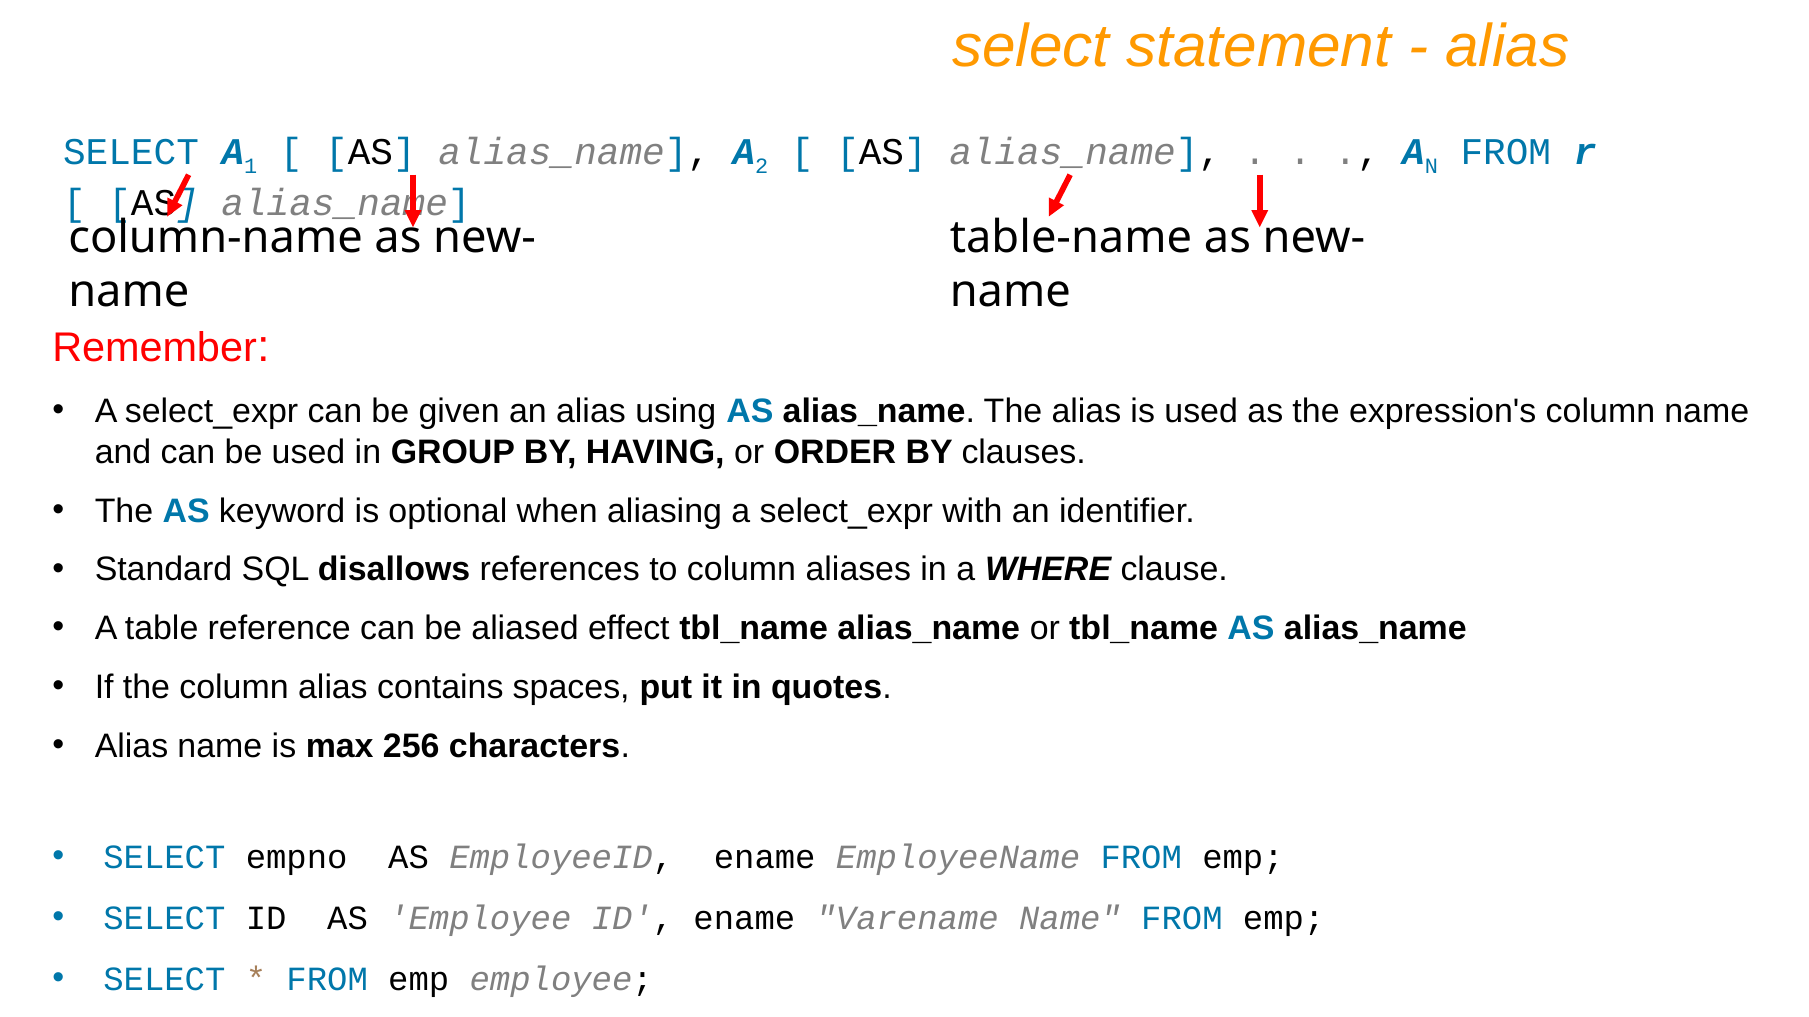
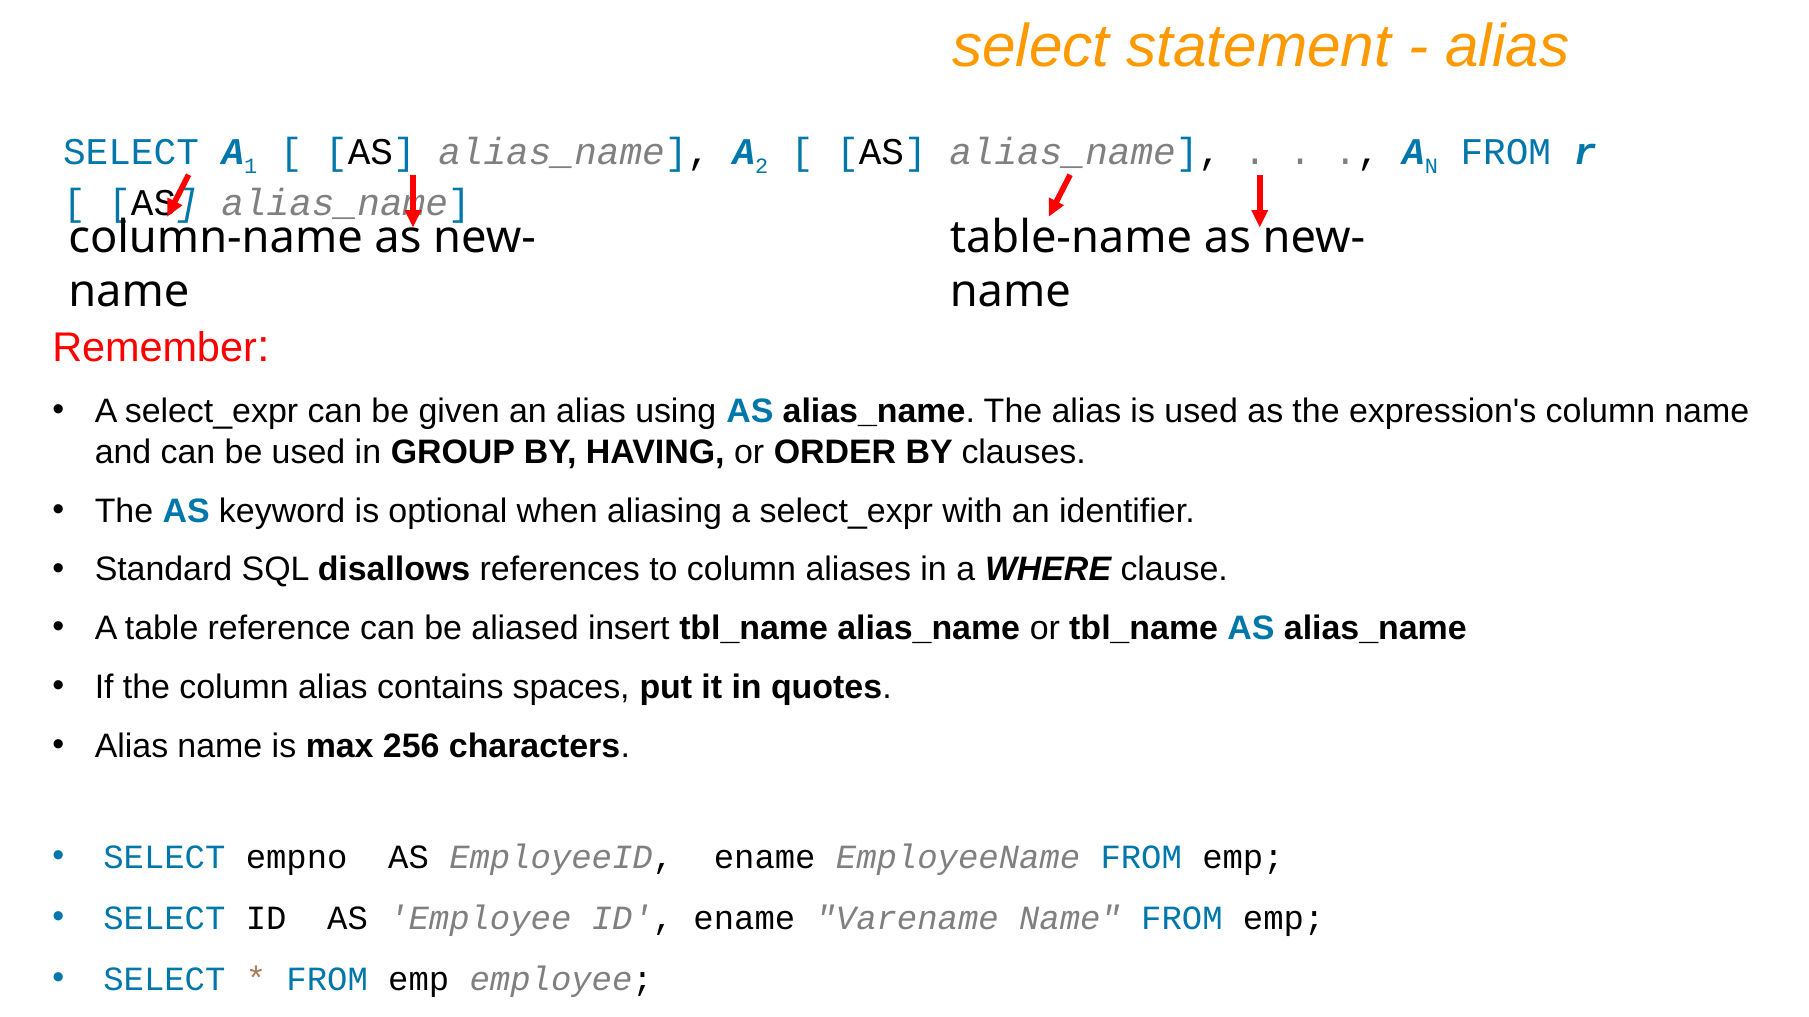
effect: effect -> insert (629, 629)
